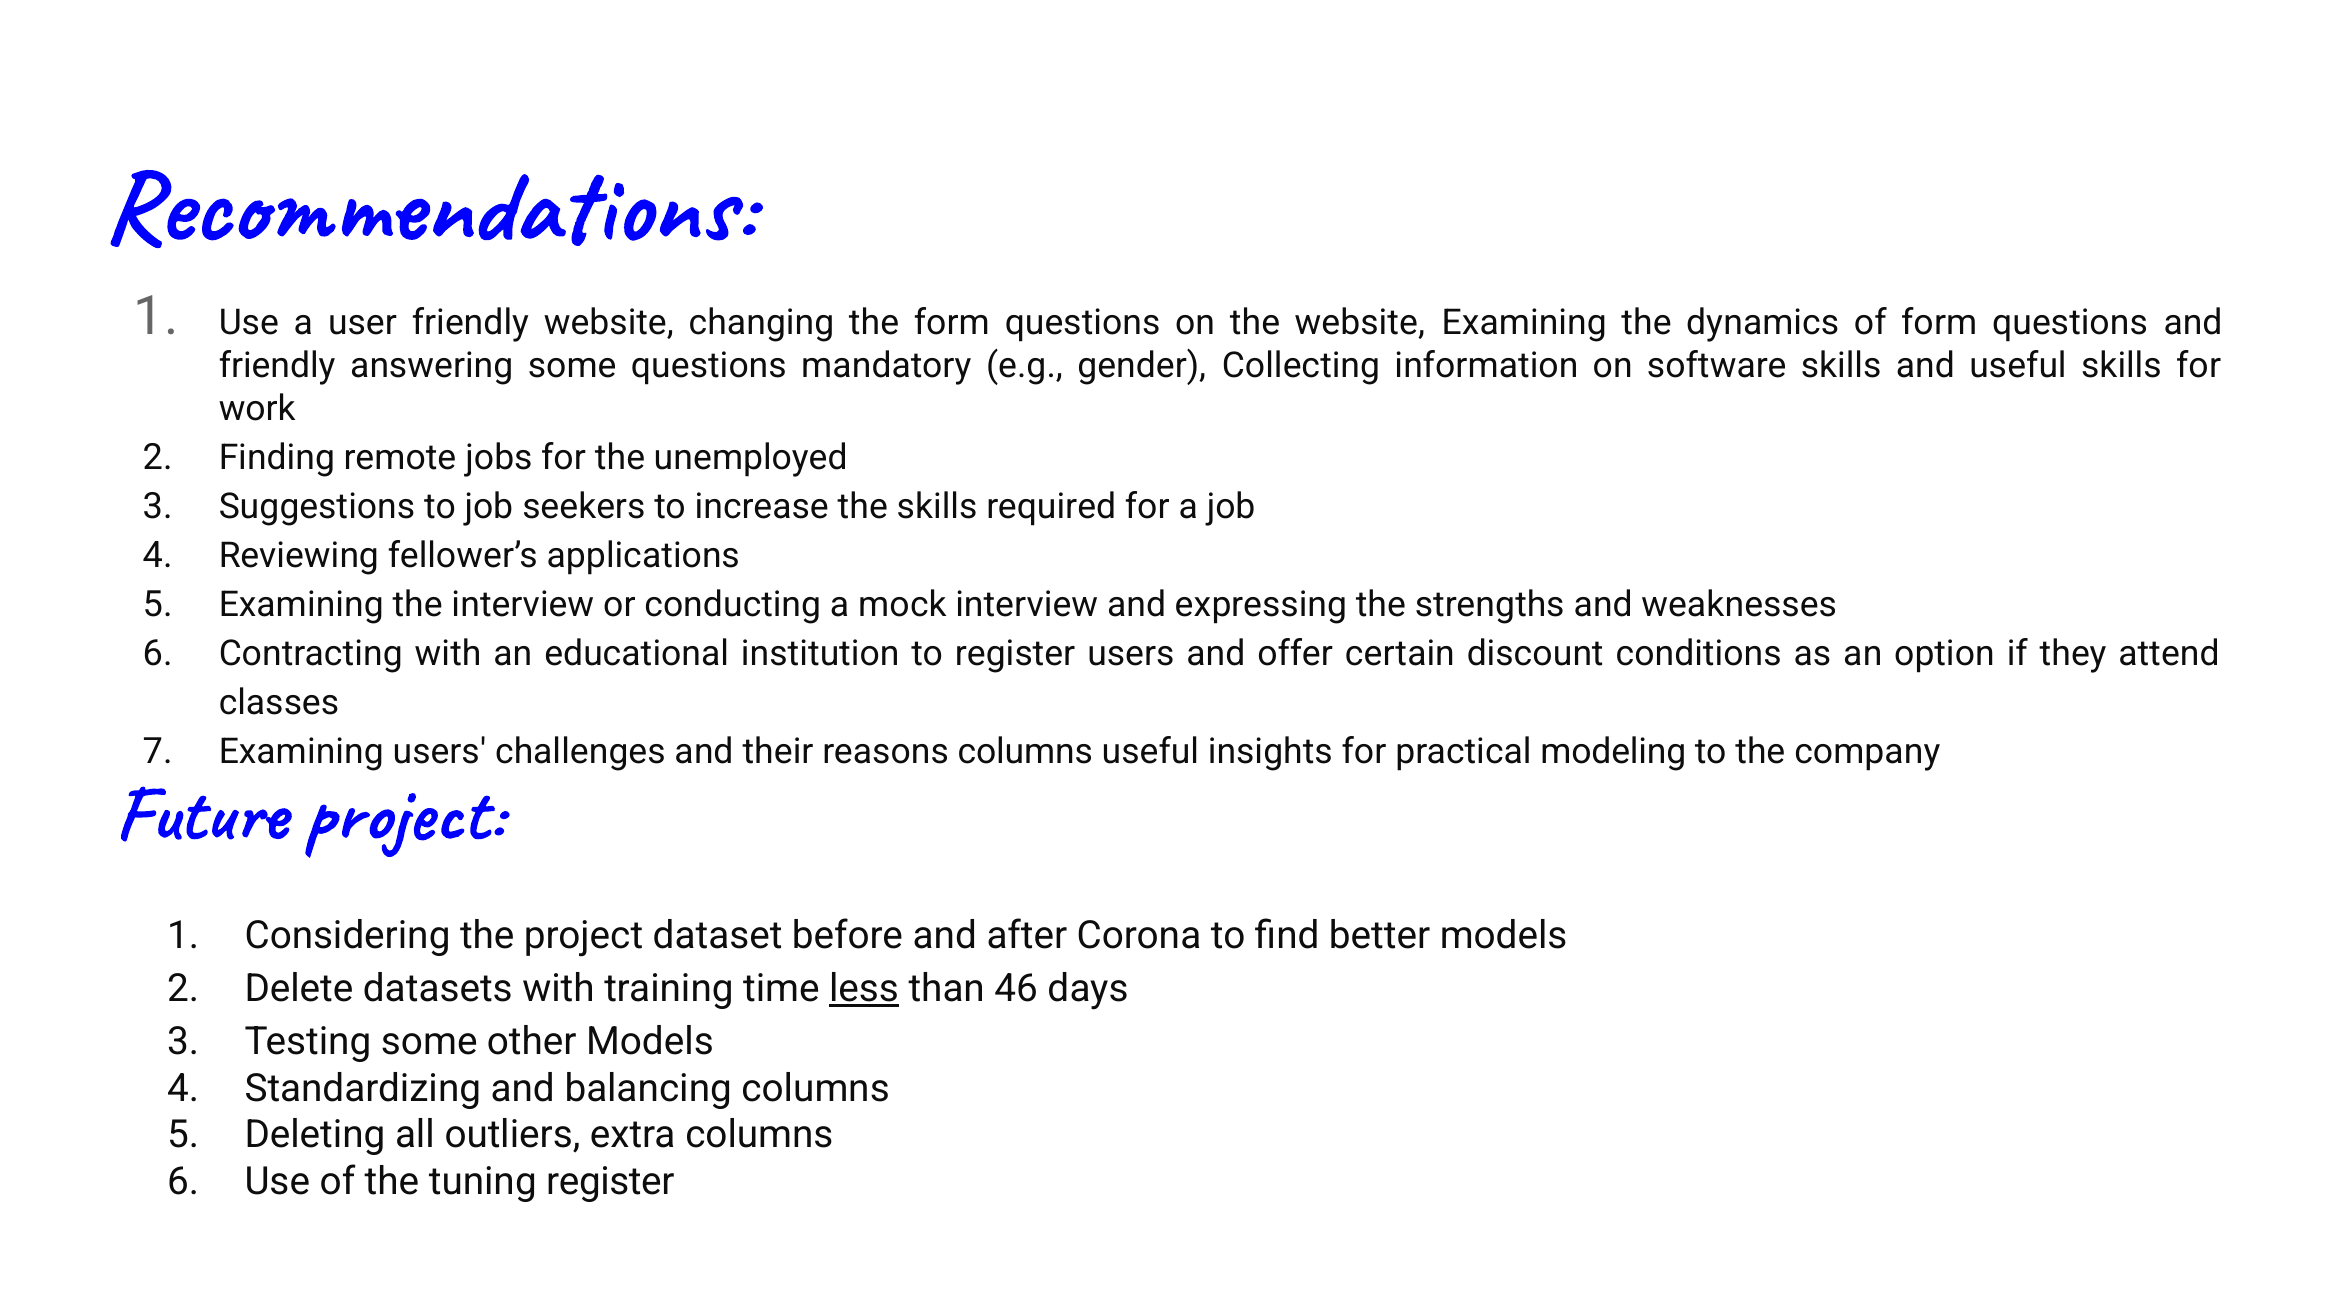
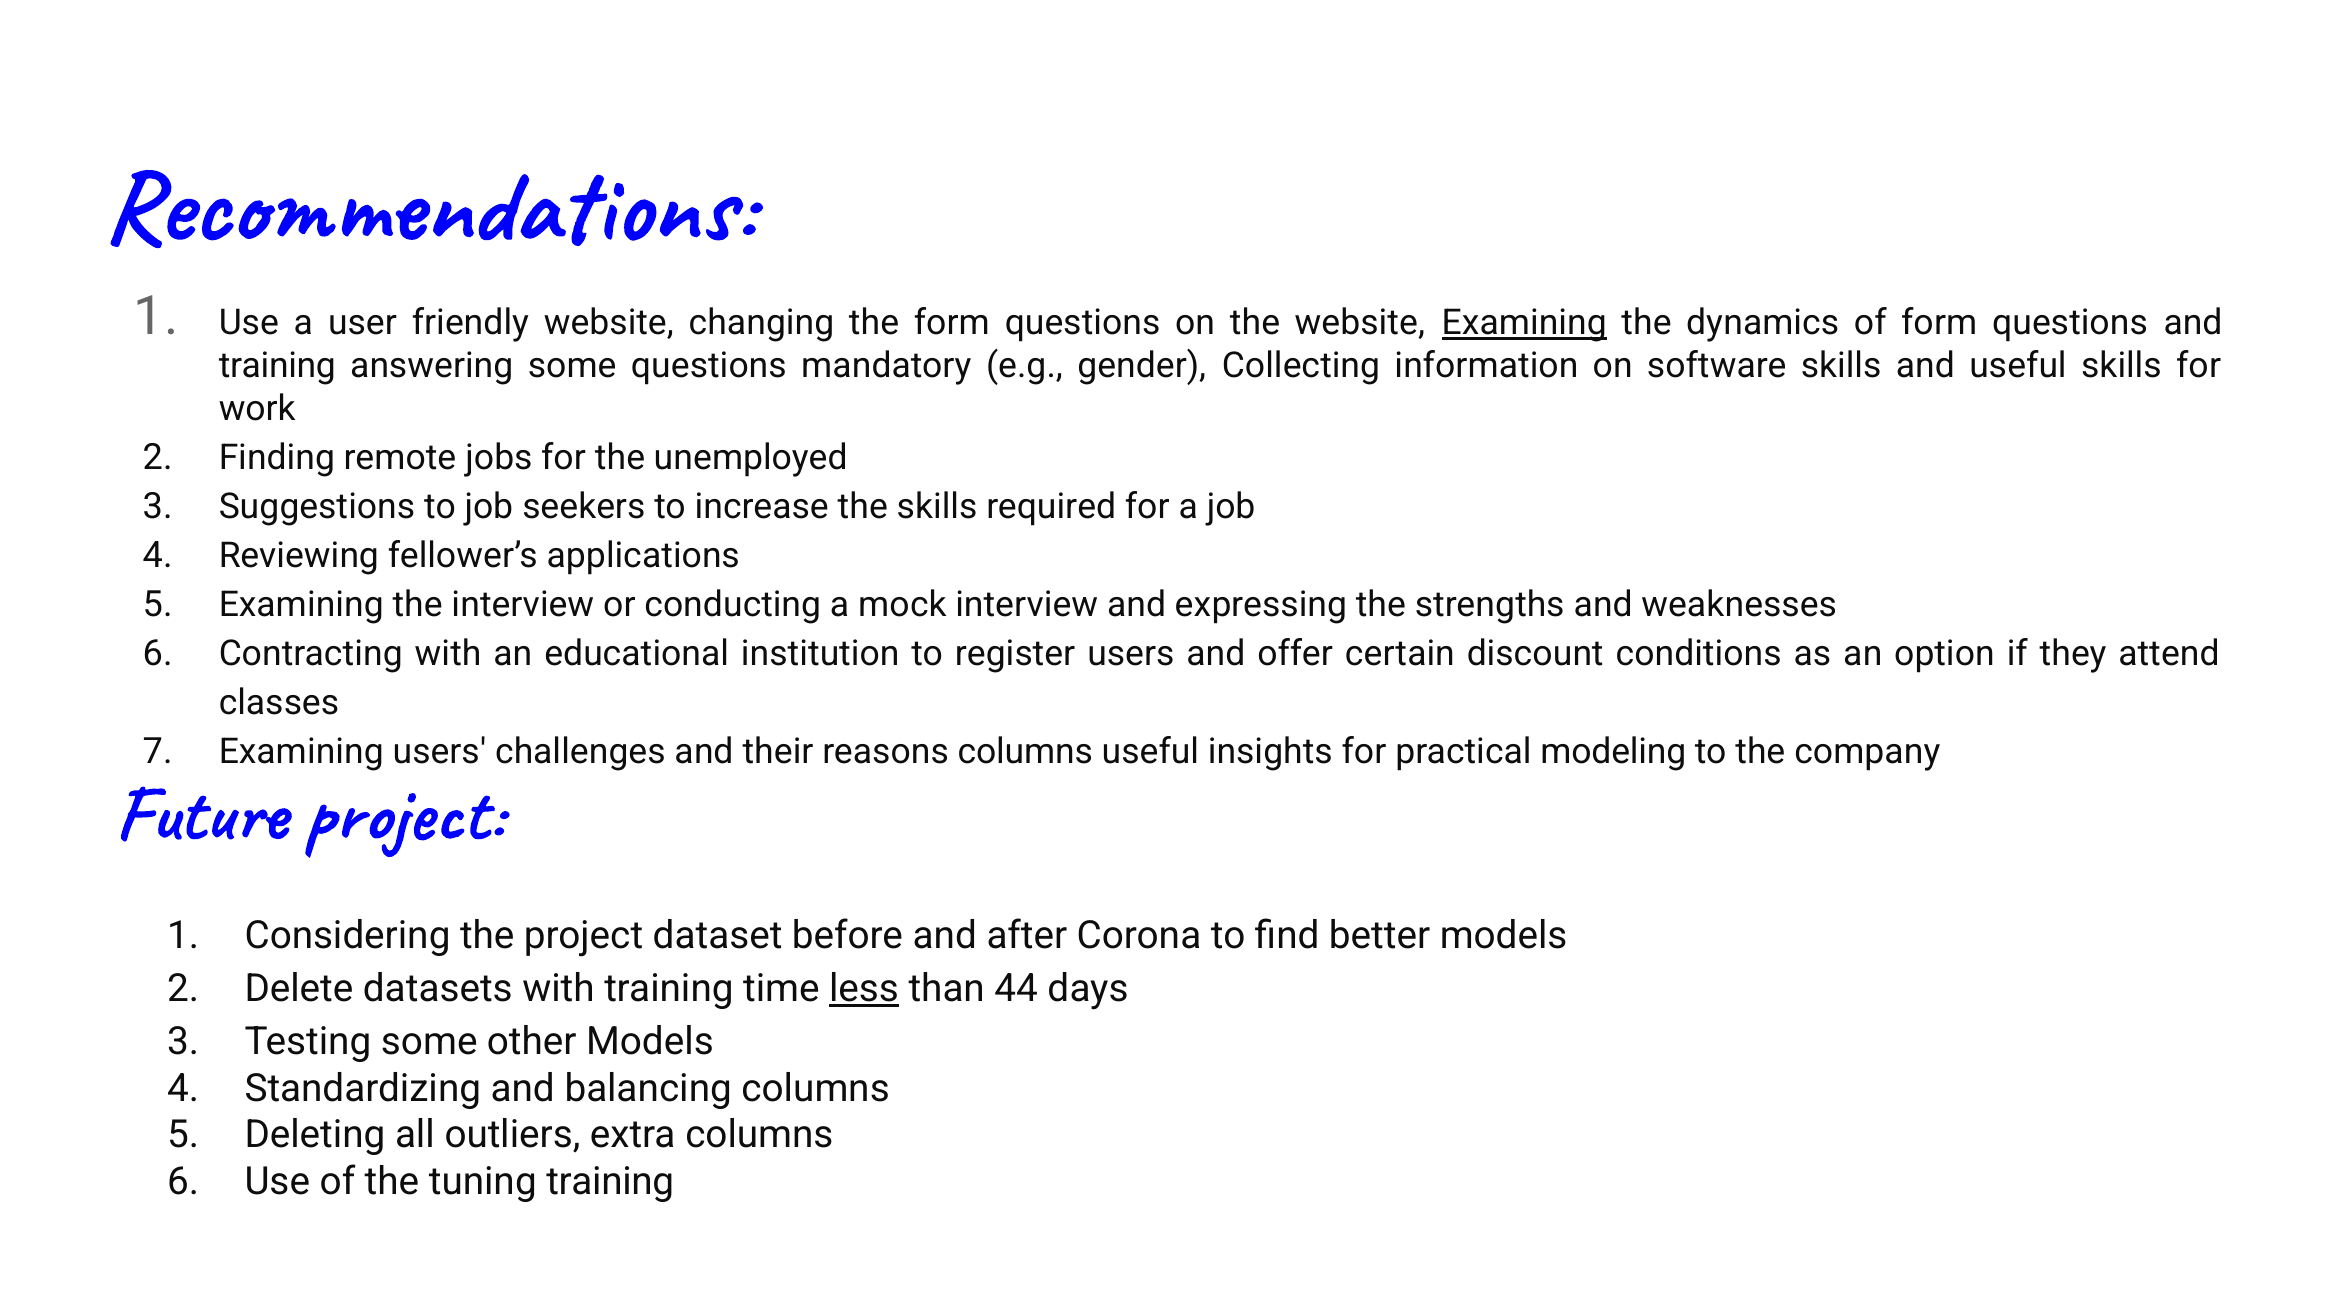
Examining underline: none -> present (1524, 323)
friendly: friendly -> training (277, 366)
46: 46 -> 44 (1016, 989)
tuning register: register -> training (610, 1182)
